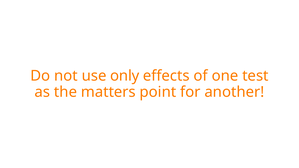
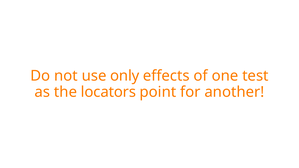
matters: matters -> locators (108, 92)
